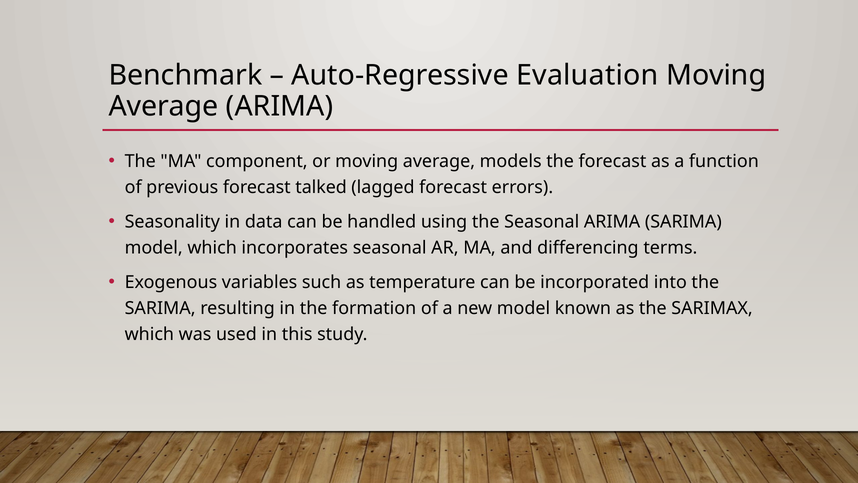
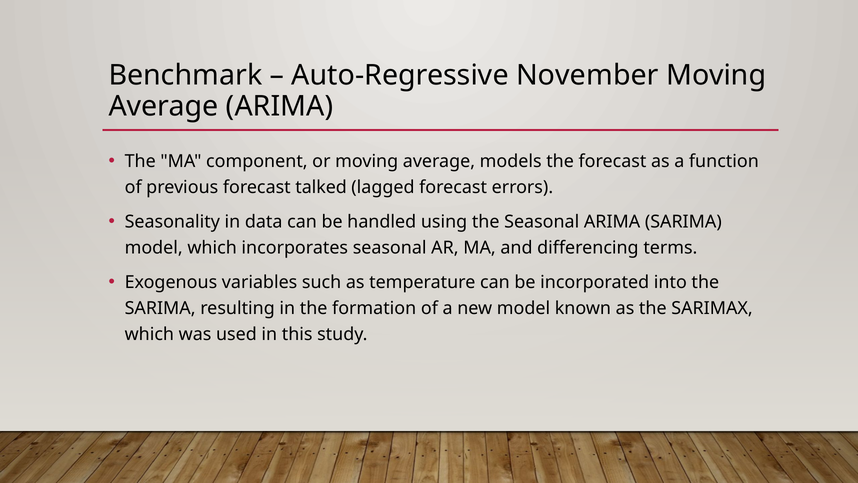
Evaluation: Evaluation -> November (587, 75)
